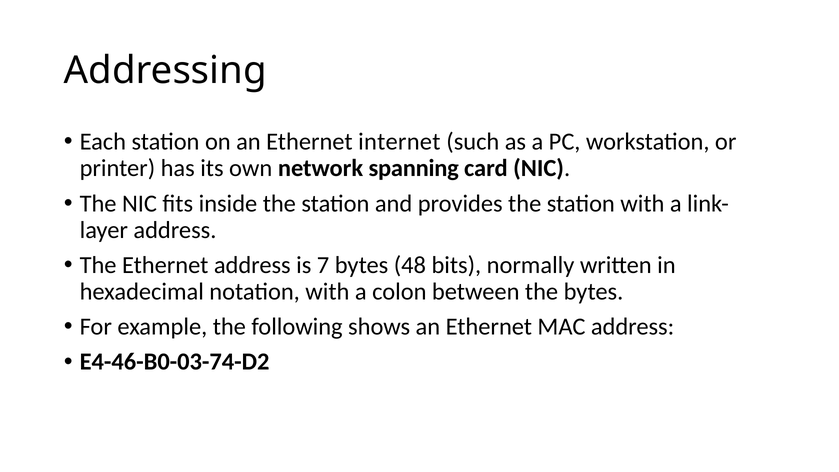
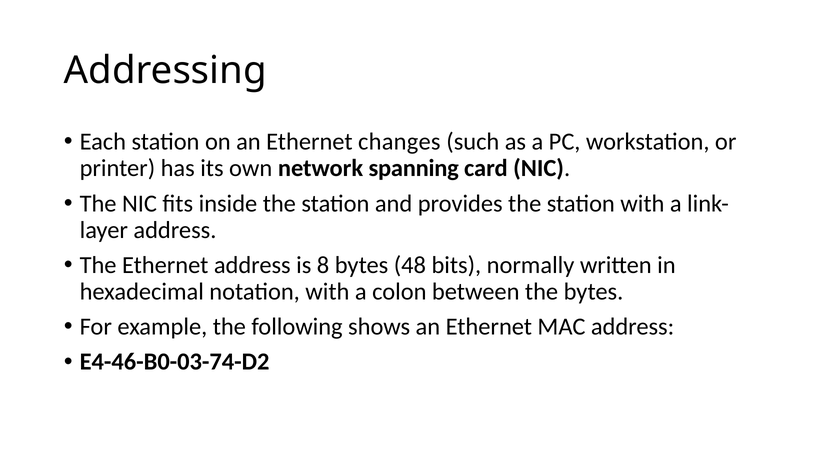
internet: internet -> changes (399, 142)
7: 7 -> 8 (323, 265)
